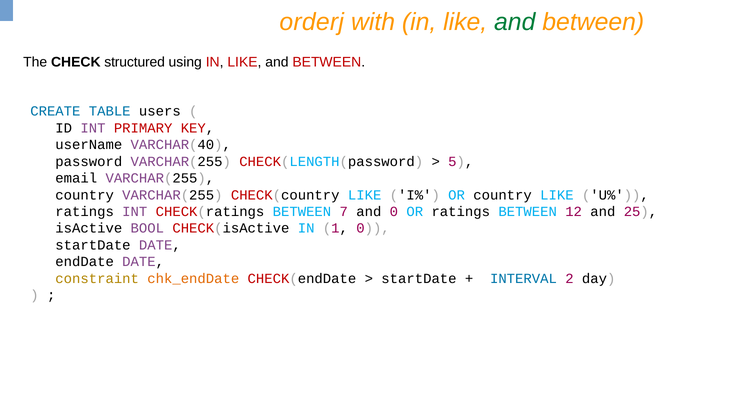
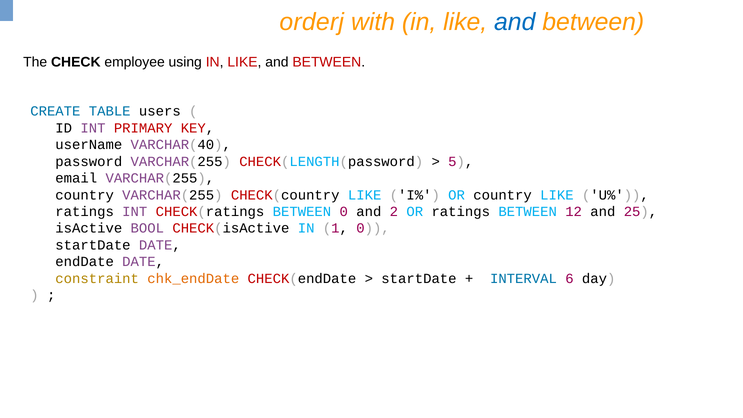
and colour: green -> blue (515, 22)
structured: structured -> employee (135, 62)
BETWEEN 7: 7 -> 0 (344, 212)
and 0: 0 -> 2 (394, 212)
2: 2 -> 6 (569, 278)
